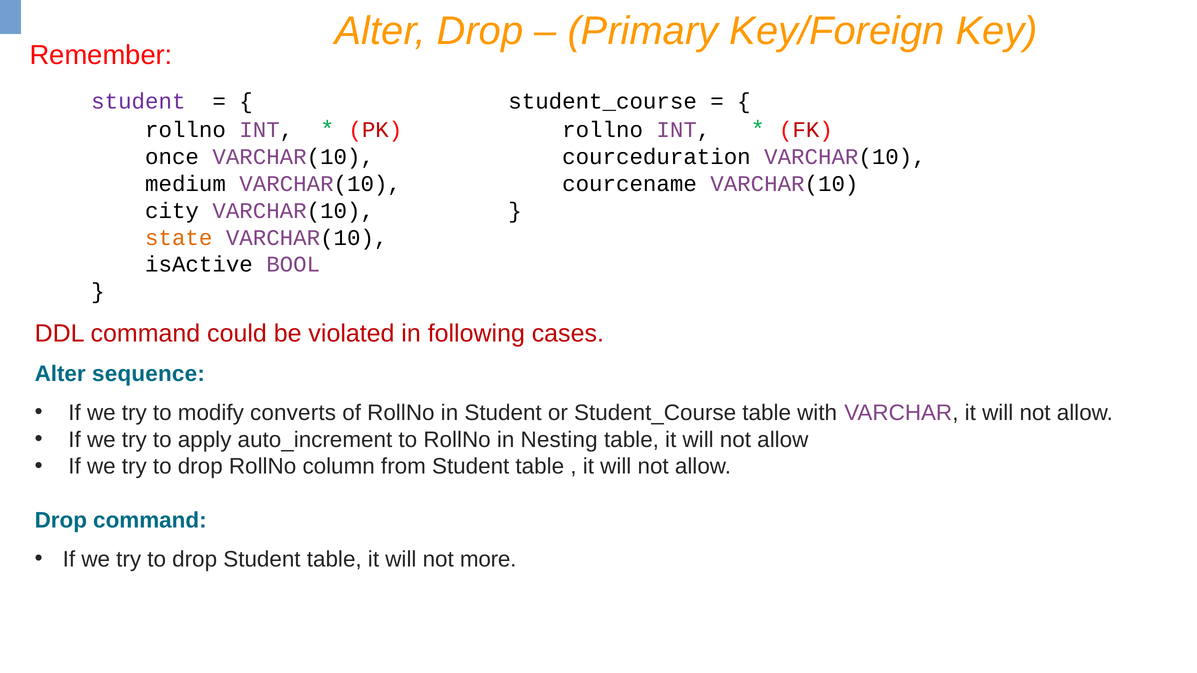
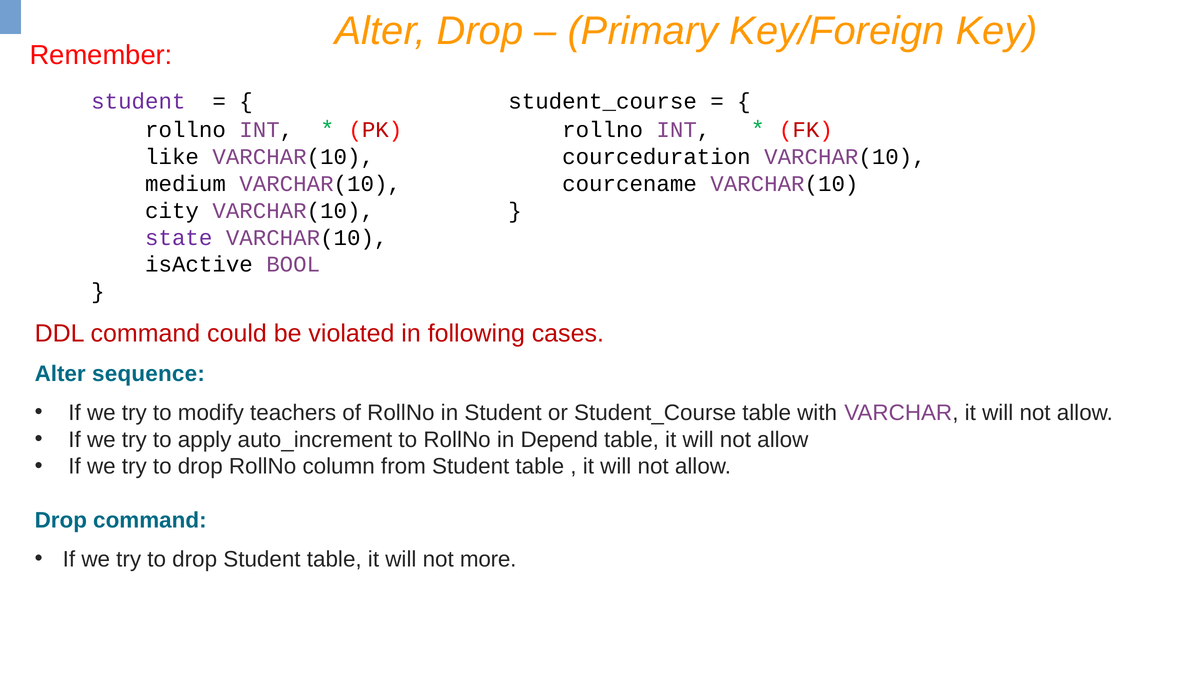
once: once -> like (172, 157)
state colour: orange -> purple (179, 238)
converts: converts -> teachers (293, 413)
Nesting: Nesting -> Depend (559, 440)
